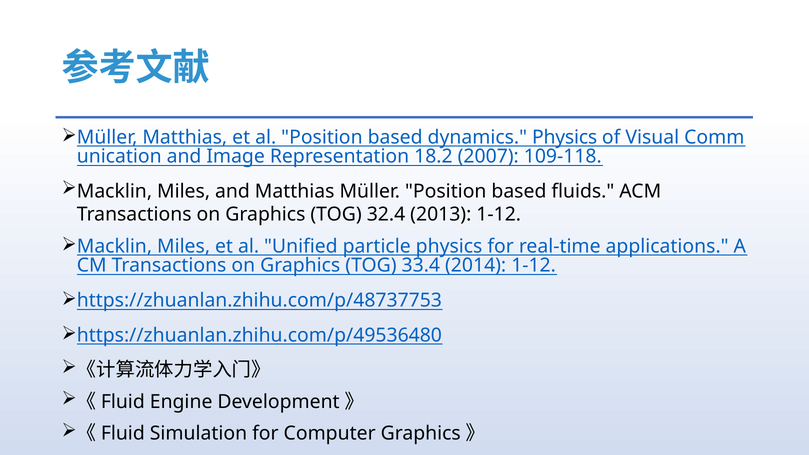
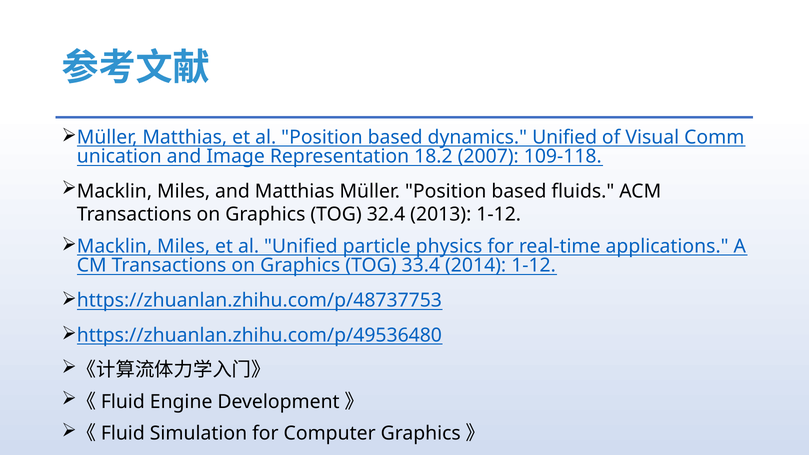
dynamics Physics: Physics -> Unified (565, 137)
